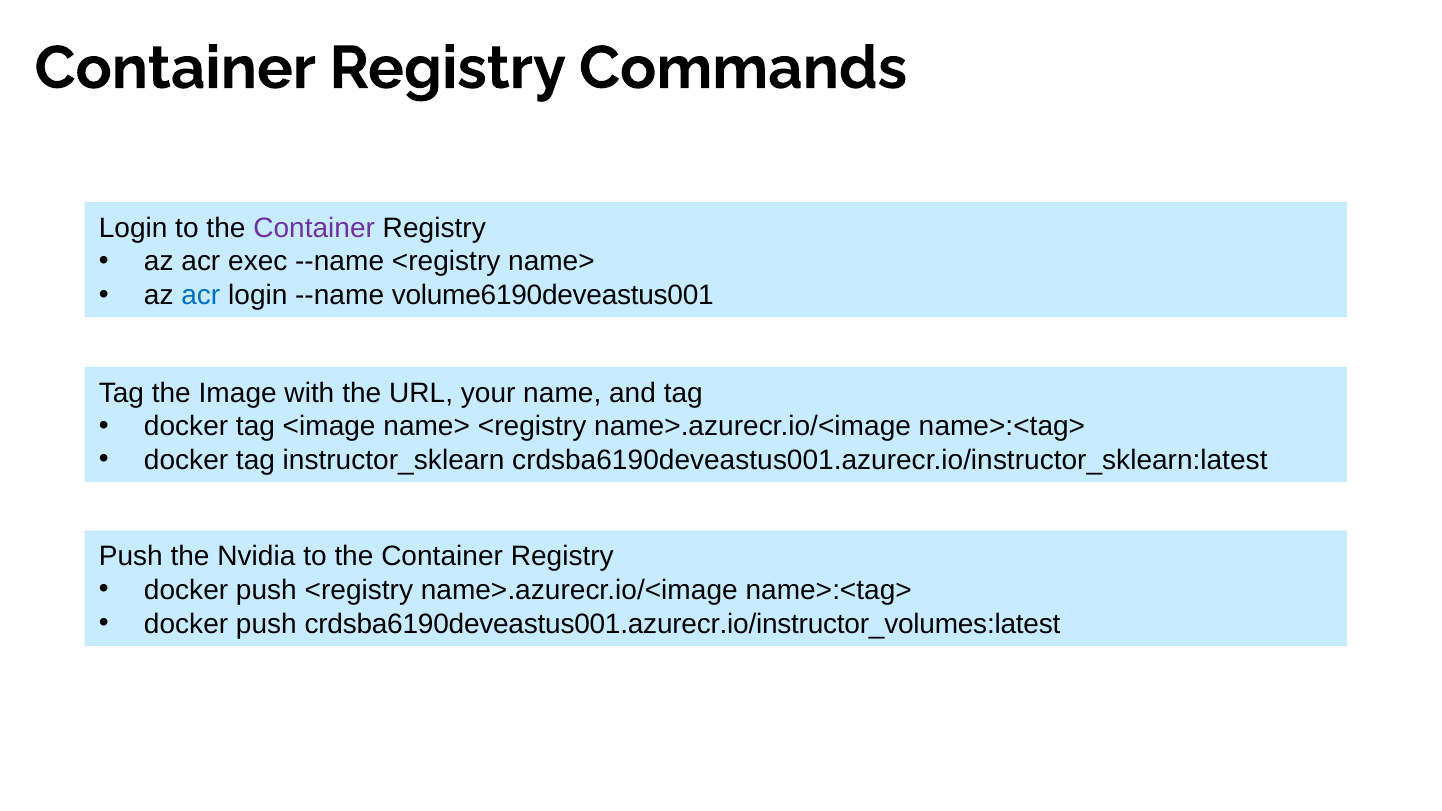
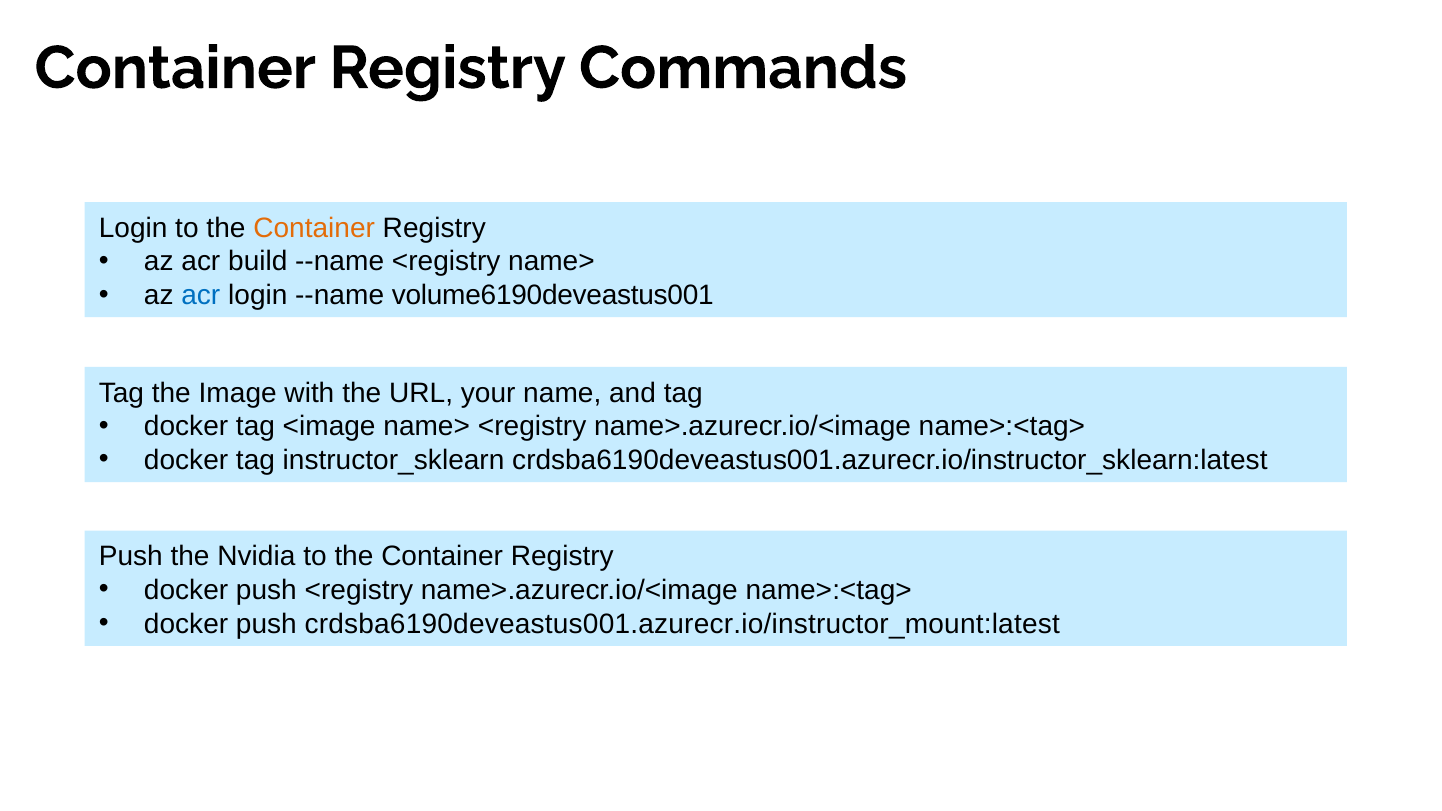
Container colour: purple -> orange (314, 228)
exec: exec -> build (258, 262)
crdsba6190deveastus001.azurecr.io/instructor_volumes:latest: crdsba6190deveastus001.azurecr.io/instructor_volumes:latest -> crdsba6190deveastus001.azurecr.io/instructor_mount:latest (682, 624)
